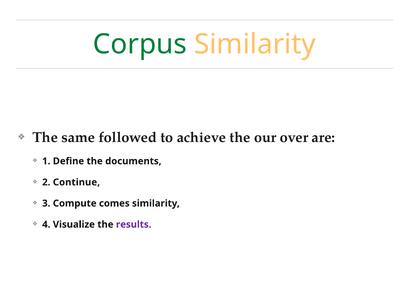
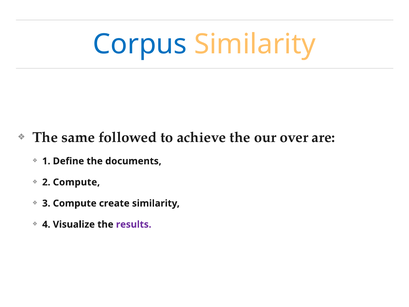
Corpus colour: green -> blue (140, 44)
2 Continue: Continue -> Compute (76, 182)
comes: comes -> create (114, 203)
